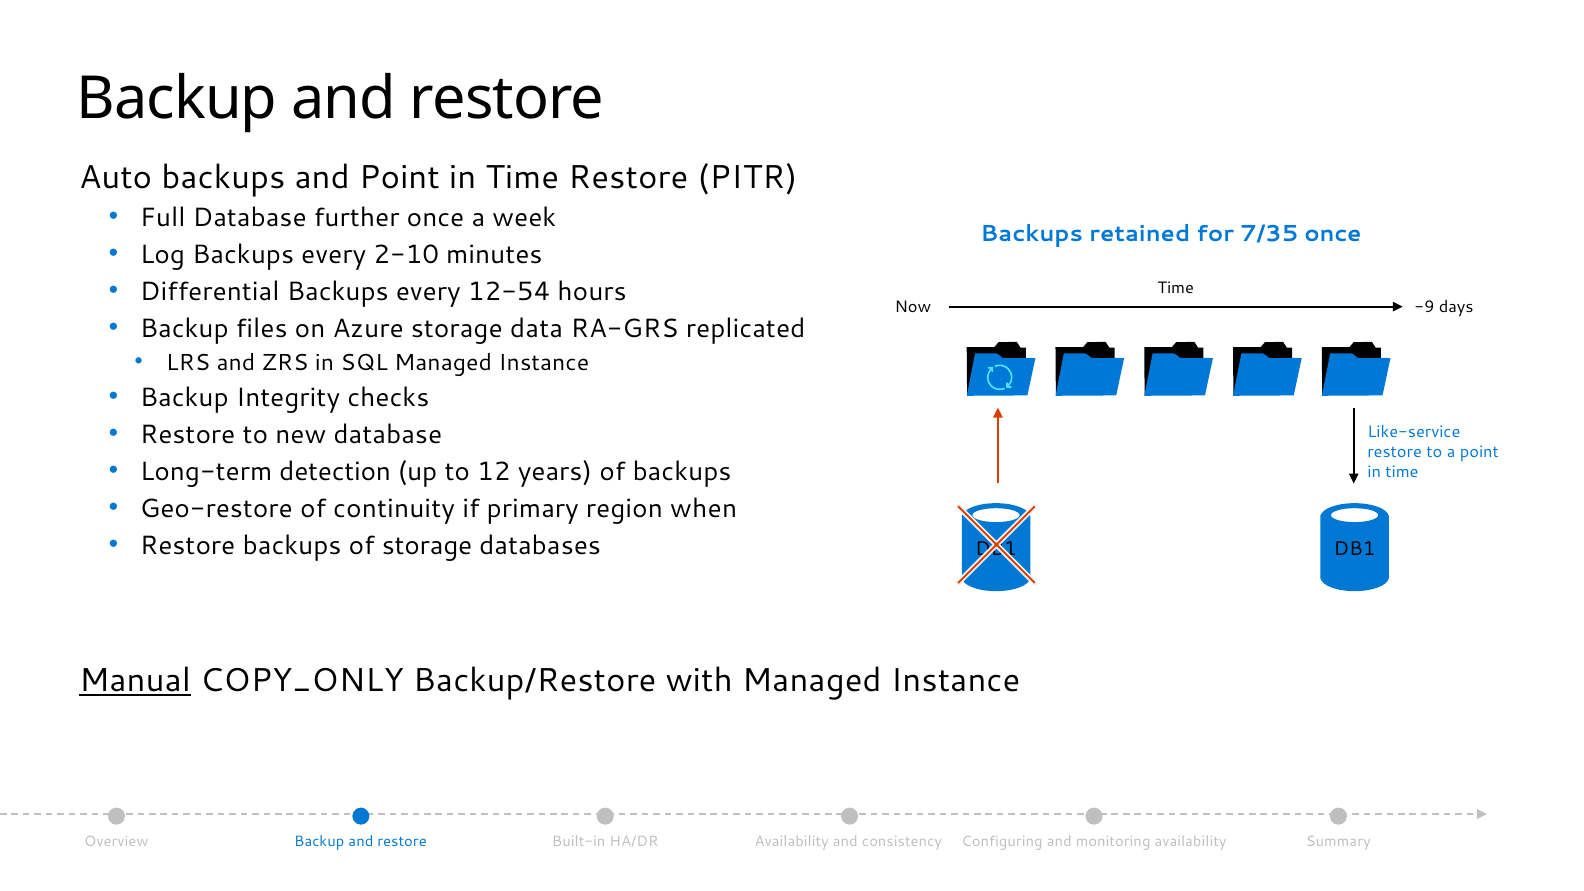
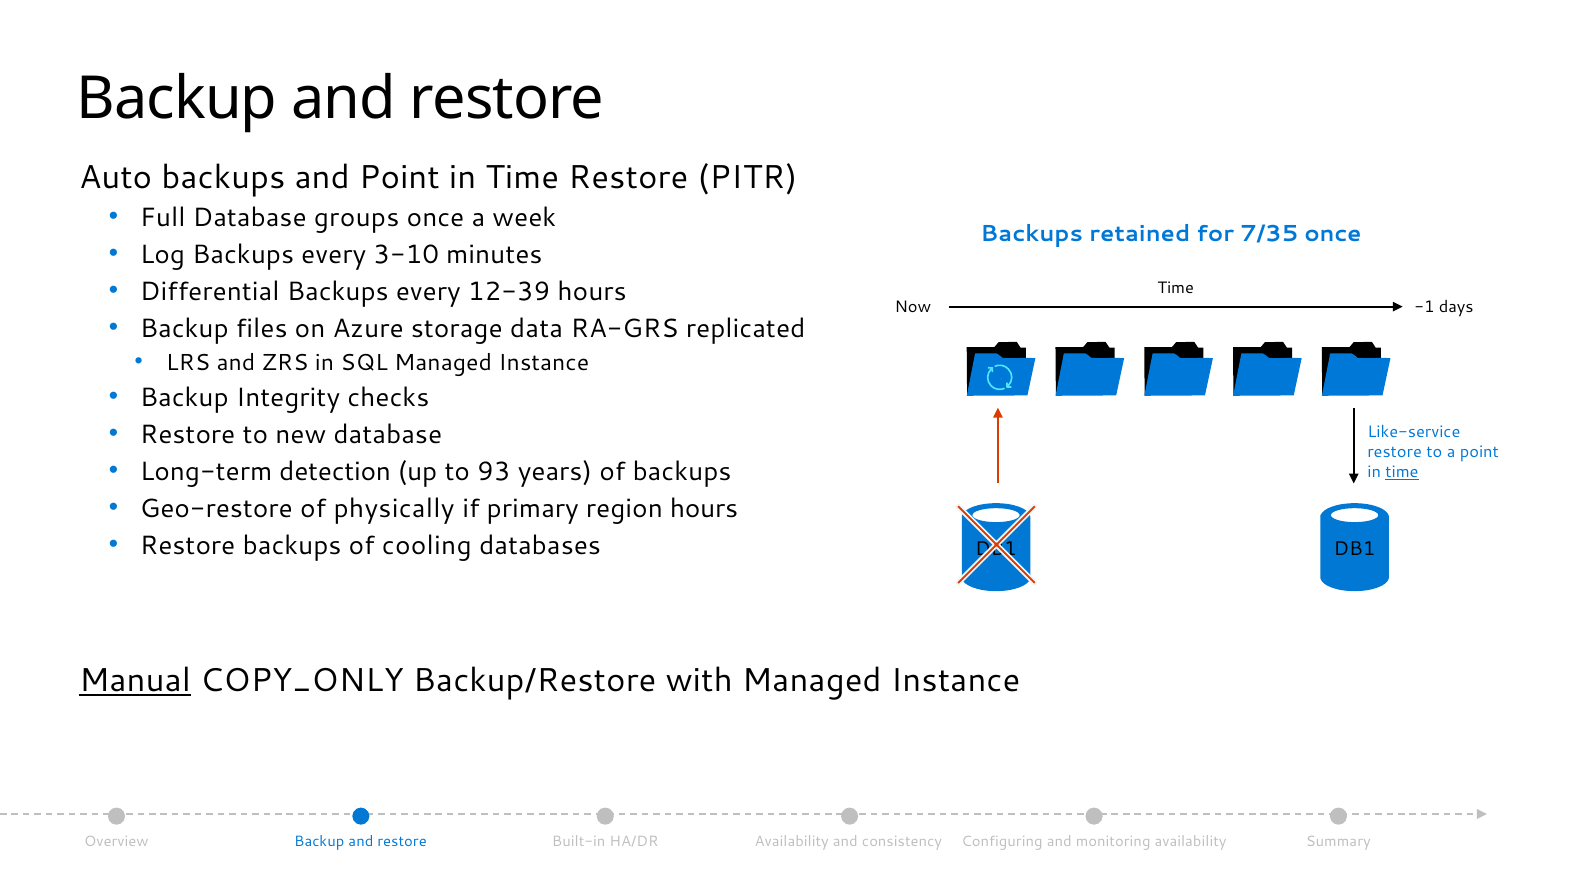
further: further -> groups (357, 218)
2-10: 2-10 -> 3-10 (406, 255)
12-54: 12-54 -> 12-39 (509, 292)
-9: -9 -> -1 (1424, 307)
12: 12 -> 93 (494, 472)
time underline: none -> present (1402, 472)
continuity: continuity -> physically (394, 509)
region when: when -> hours (704, 509)
of storage: storage -> cooling (427, 546)
